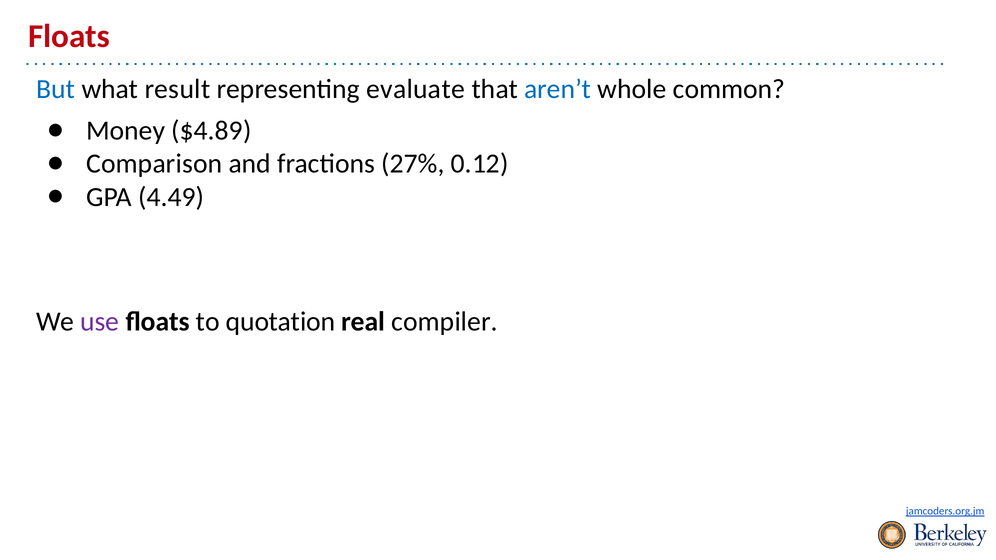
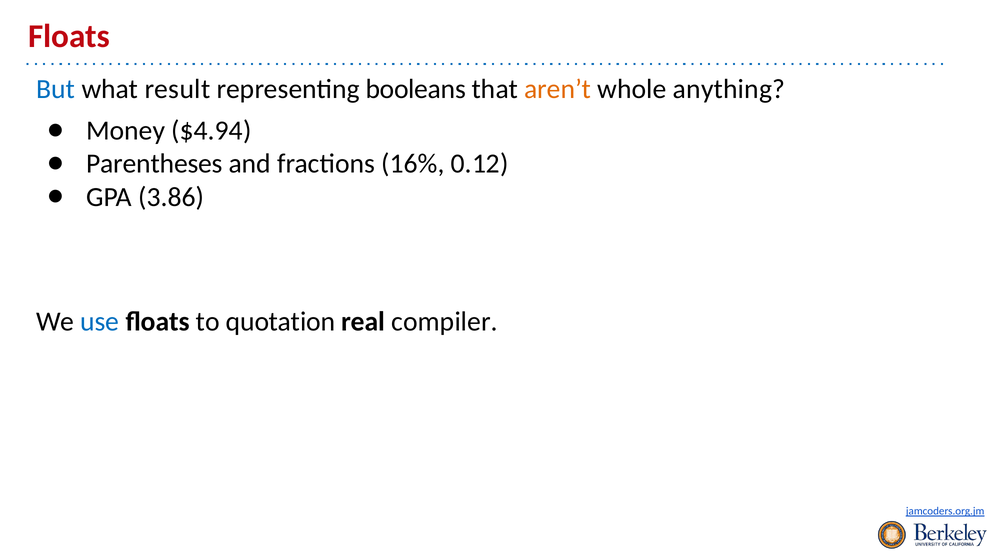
evaluate: evaluate -> booleans (416, 89)
aren’t colour: blue -> orange (558, 89)
common: common -> anything (729, 89)
$4.89: $4.89 -> $4.94 (211, 131)
Comparison: Comparison -> Parentheses (154, 164)
27%: 27% -> 16% (413, 164)
4.49: 4.49 -> 3.86 (171, 197)
use colour: purple -> blue (100, 322)
